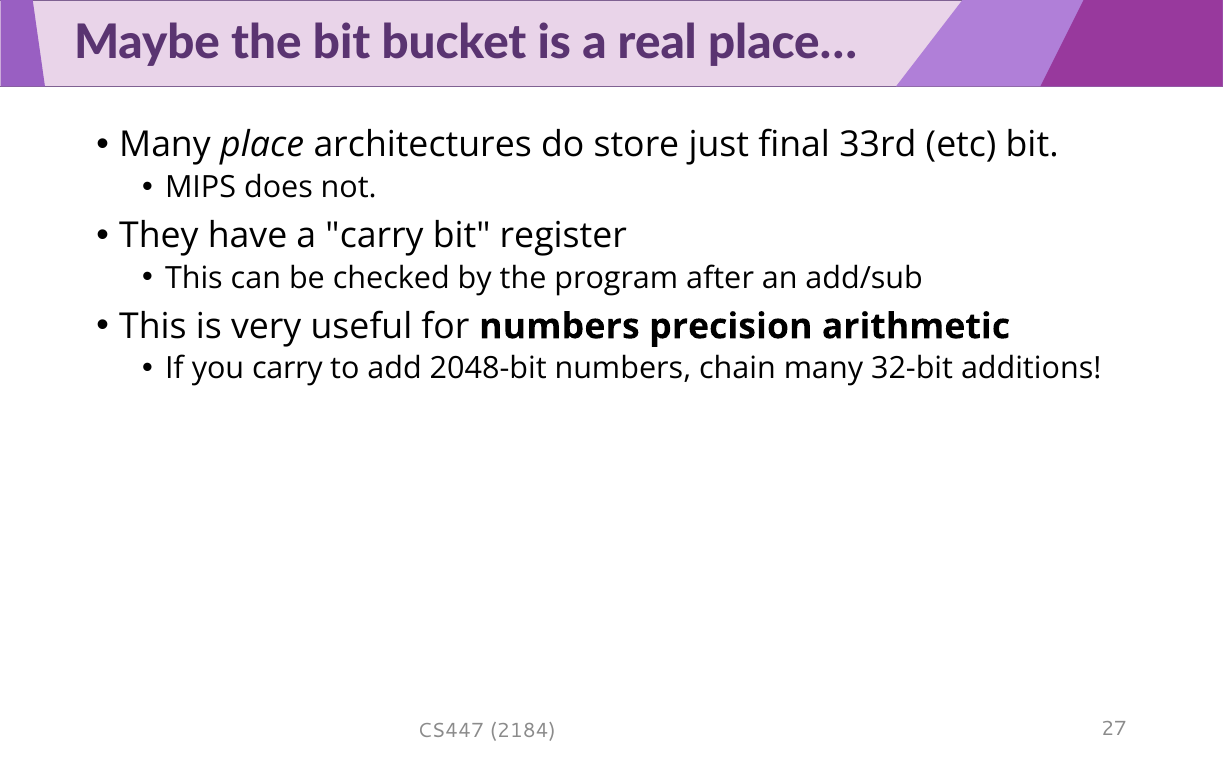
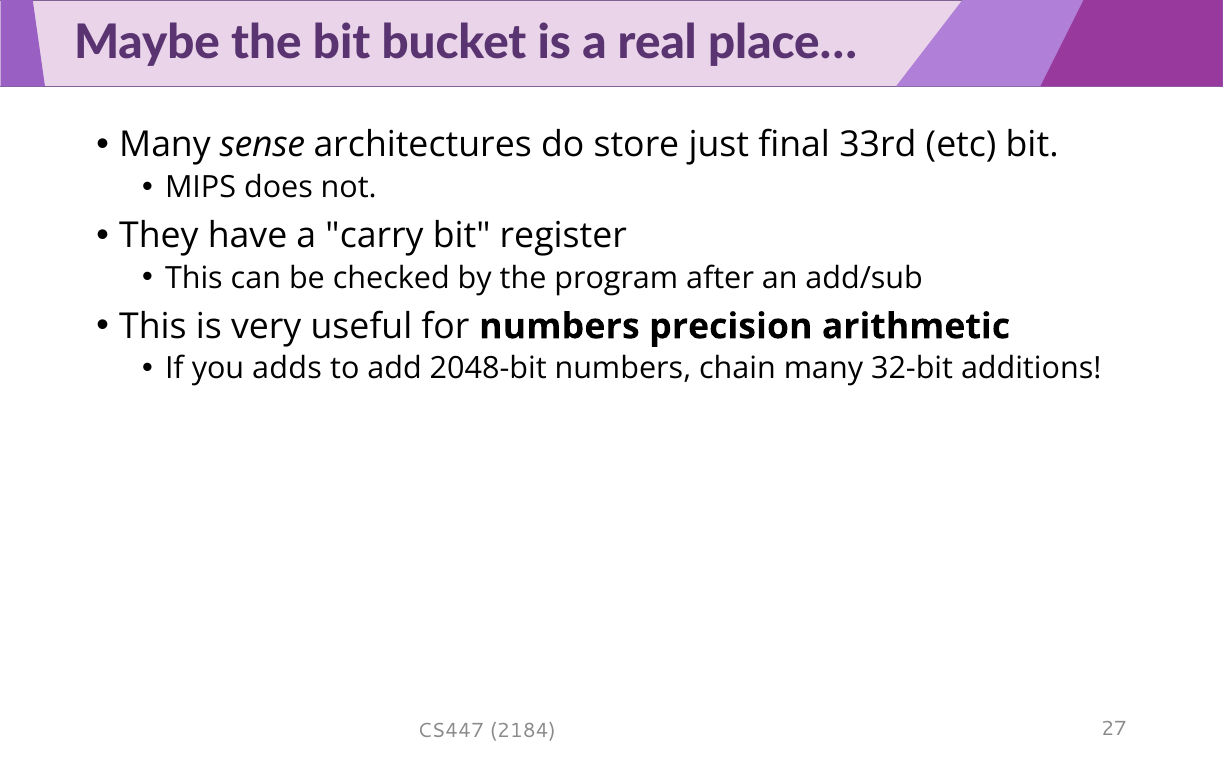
place: place -> sense (262, 145)
you carry: carry -> adds (287, 368)
